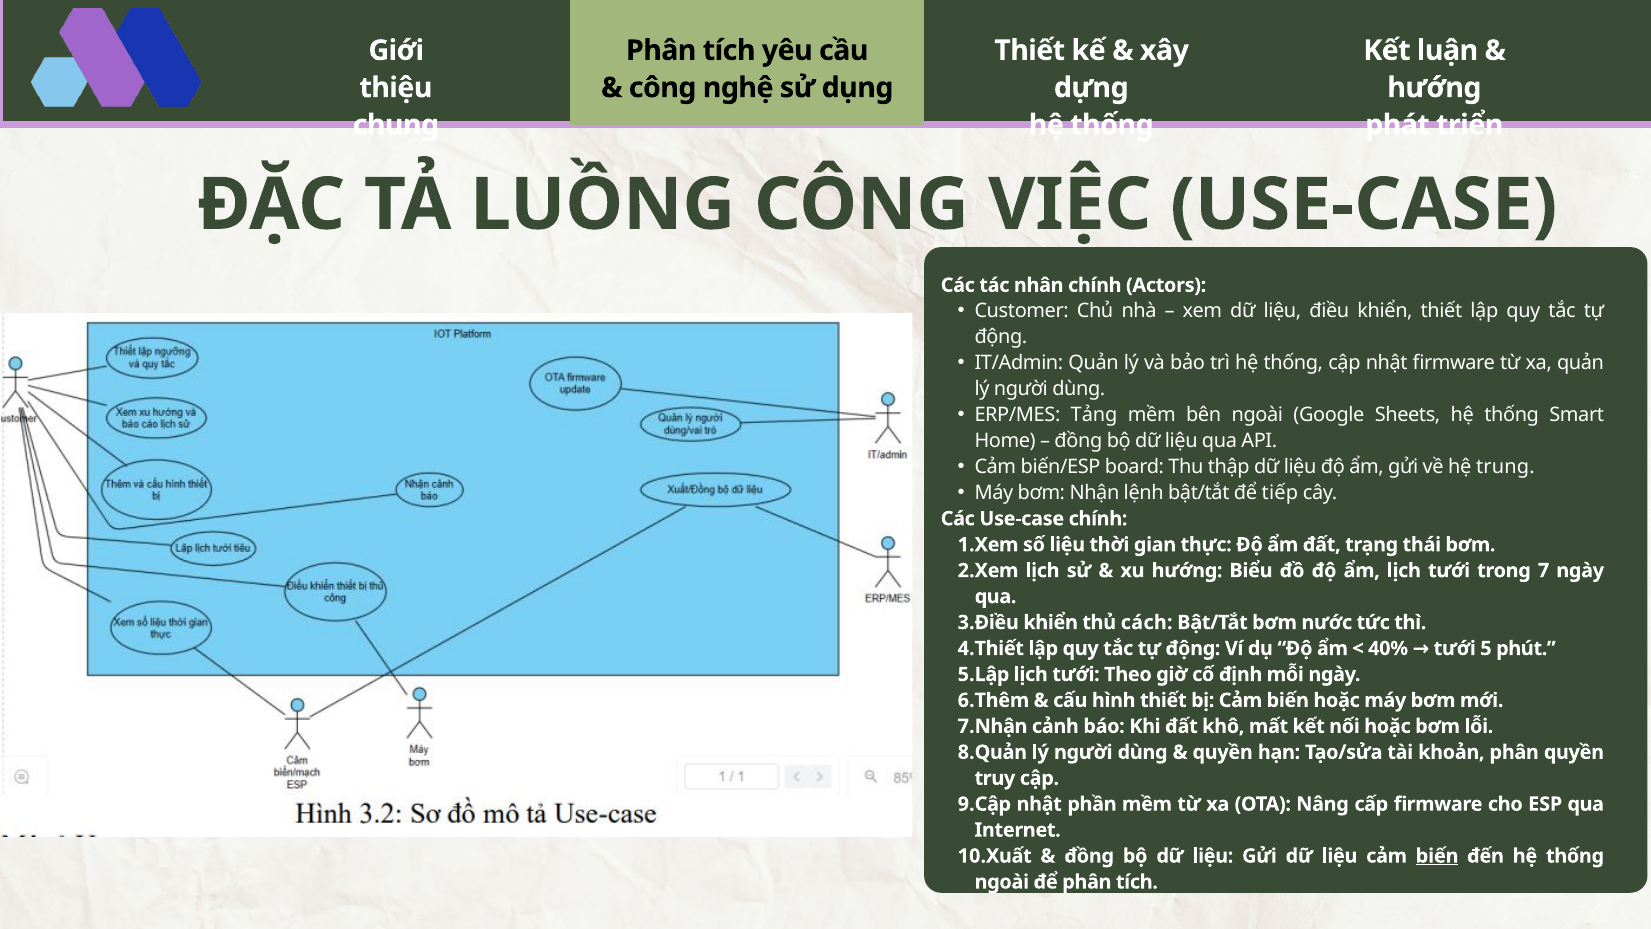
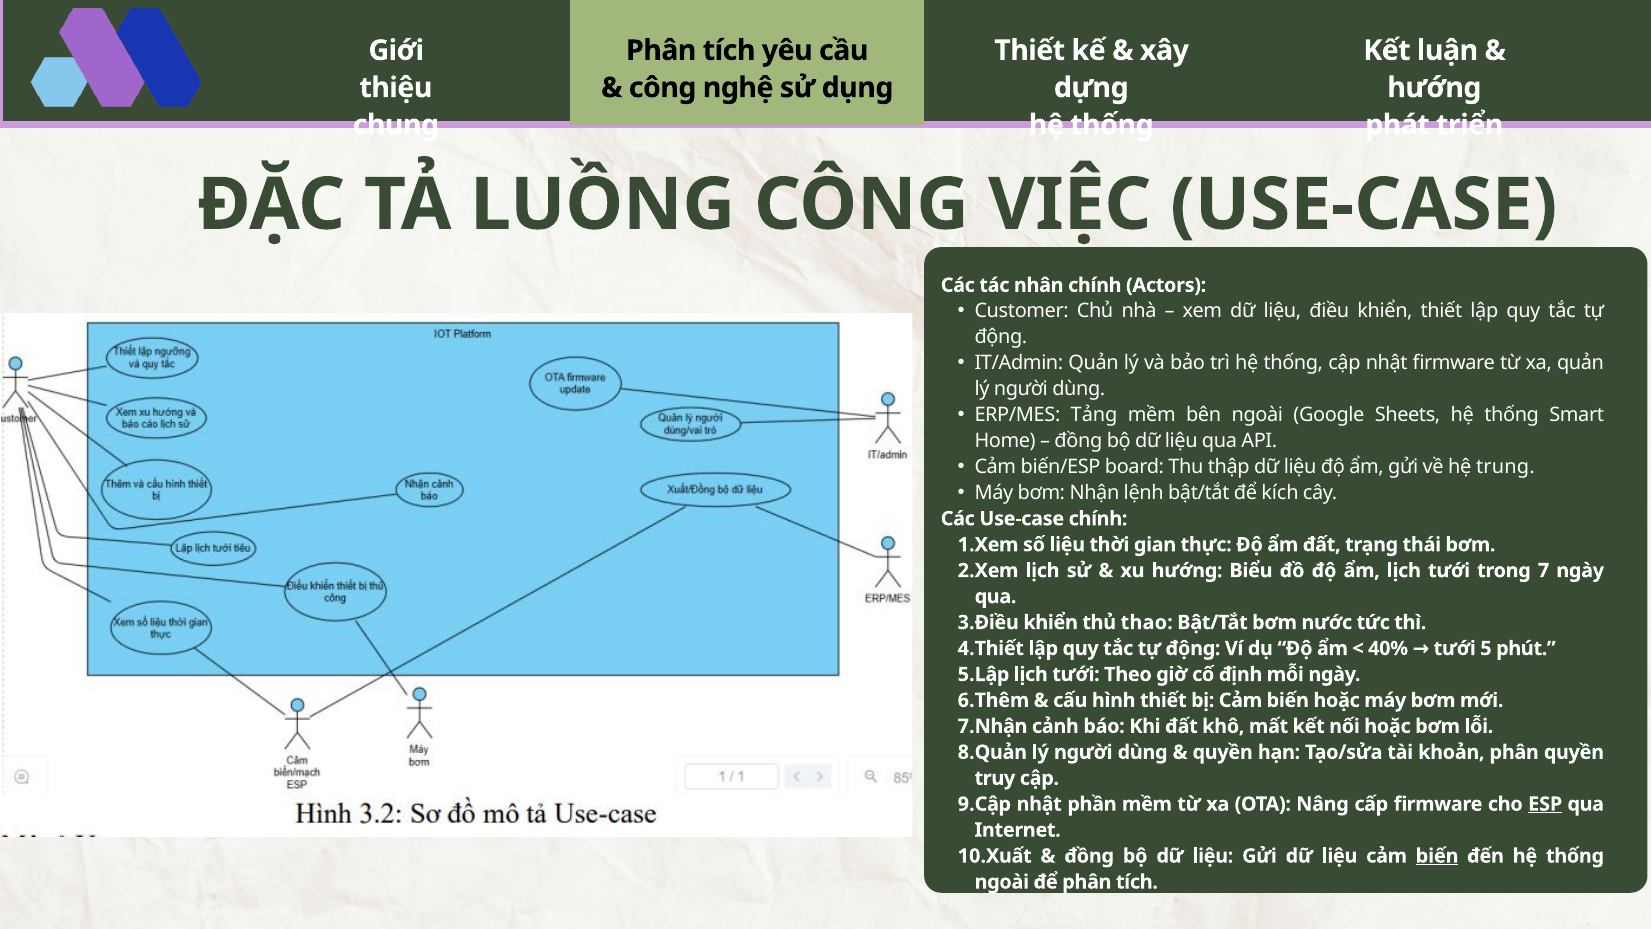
tiếp: tiếp -> kích (1280, 493)
cách: cách -> thao (1147, 622)
ESP underline: none -> present (1545, 804)
